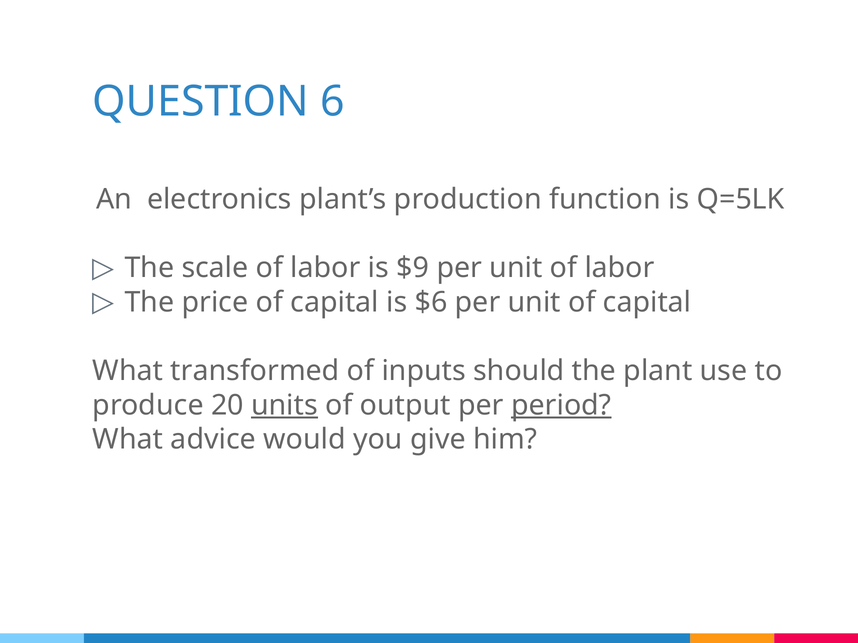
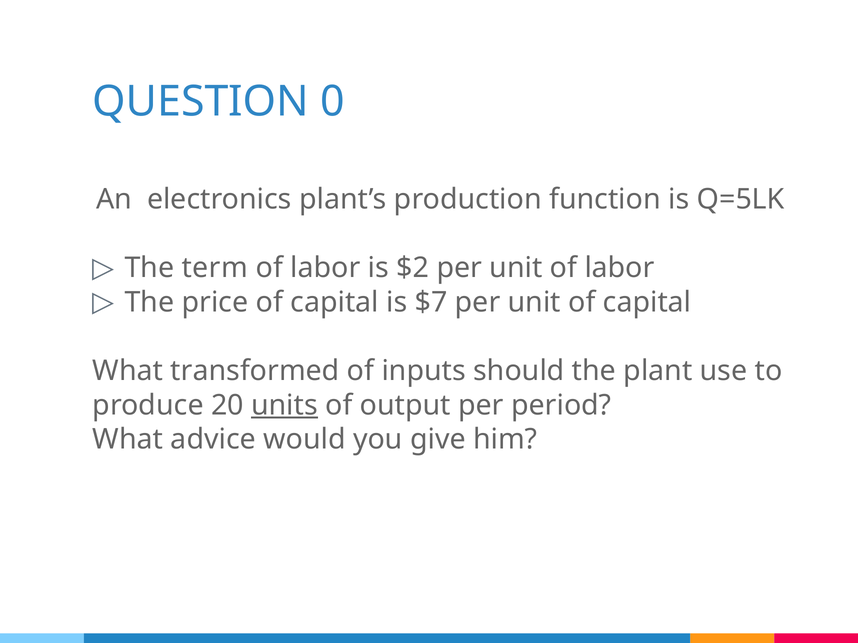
6: 6 -> 0 (332, 102)
scale: scale -> term (215, 268)
$9: $9 -> $2 (413, 268)
$6: $6 -> $7 (431, 303)
period underline: present -> none (561, 406)
